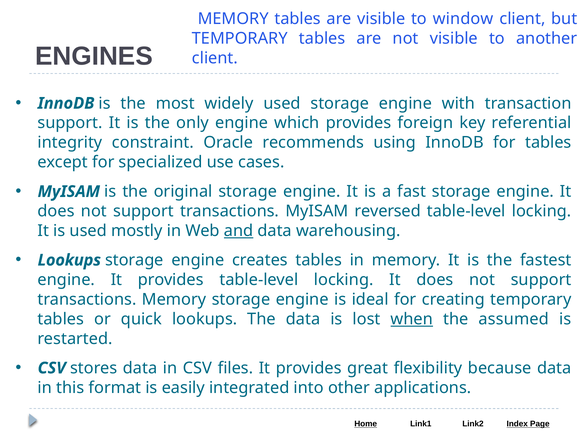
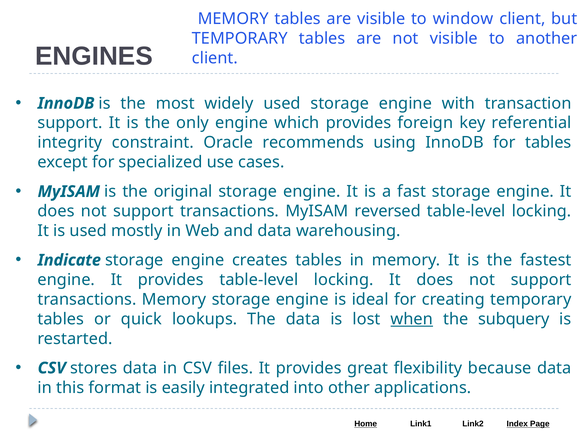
and underline: present -> none (239, 231)
Lookups: Lookups -> Indicate (69, 260)
assumed: assumed -> subquery (514, 319)
